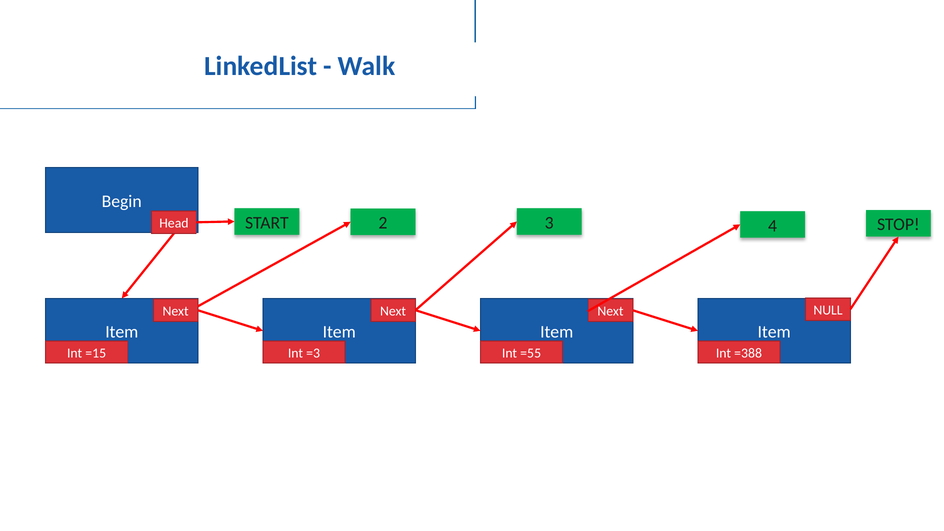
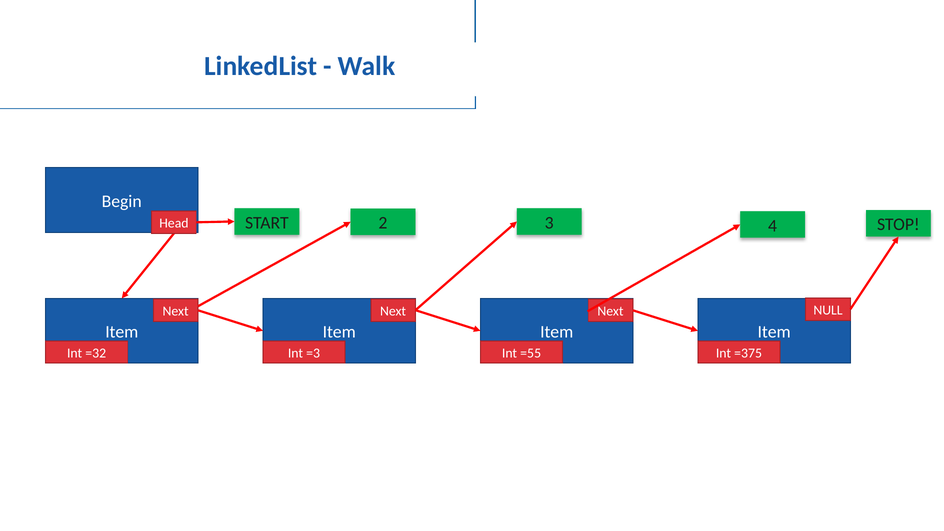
=15: =15 -> =32 (96, 353)
=388: =388 -> =375 (748, 353)
